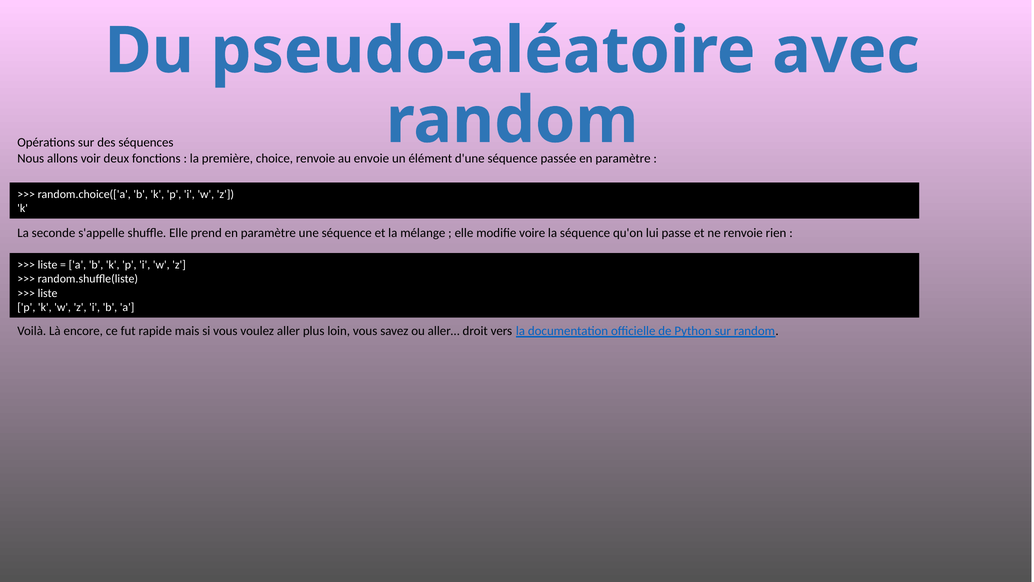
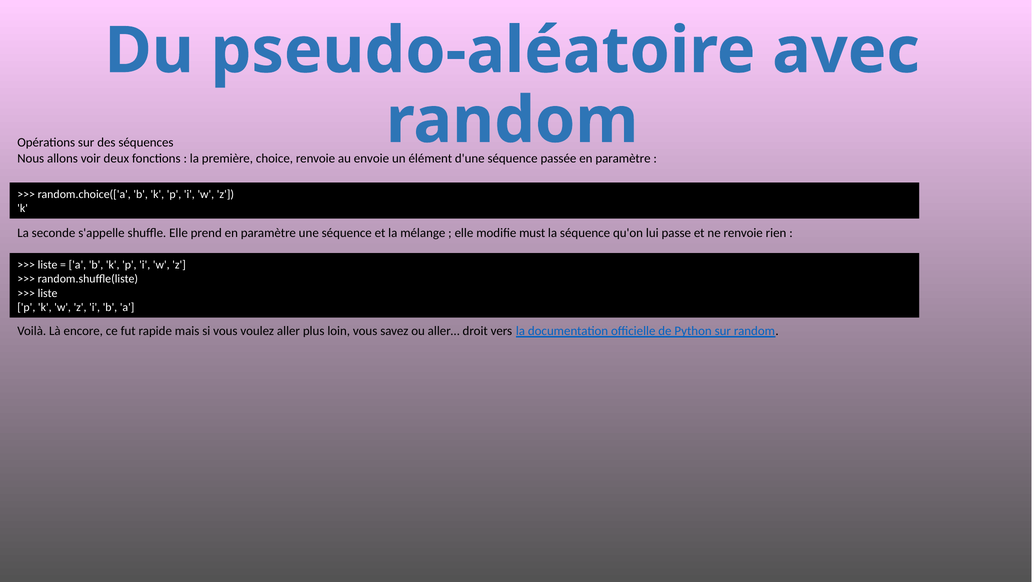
voire: voire -> must (532, 233)
